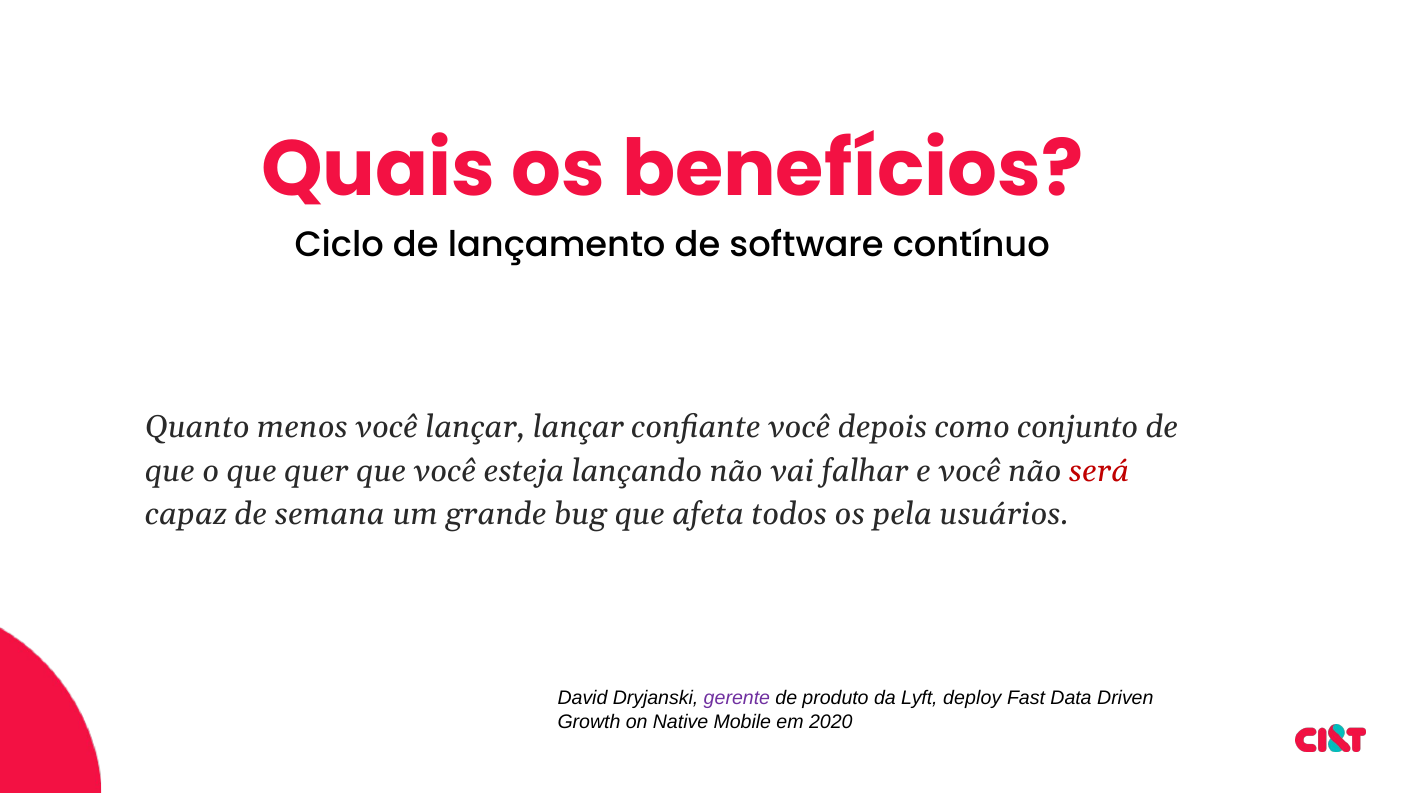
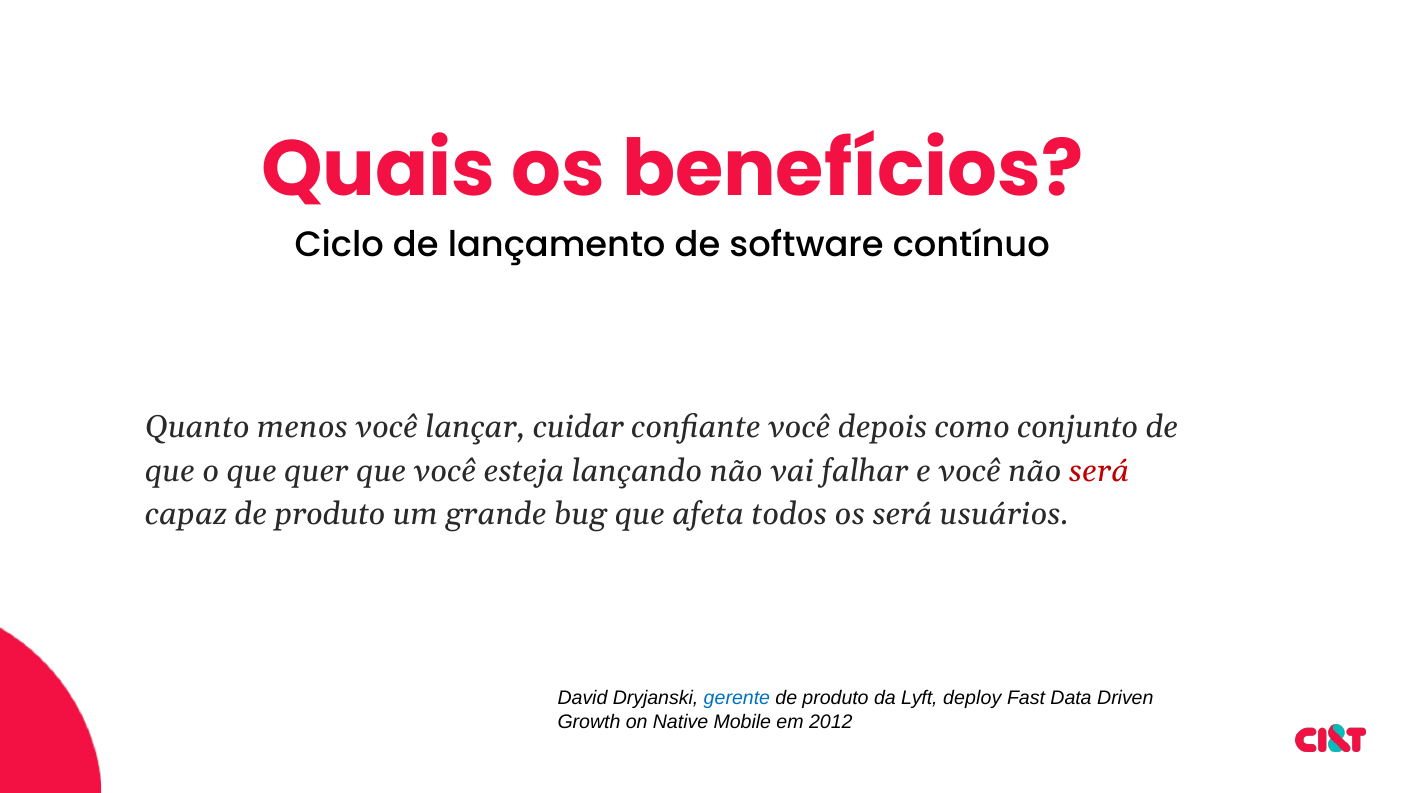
lançar lançar: lançar -> cuidar (578, 428)
capaz de semana: semana -> produto (330, 514)
os pela: pela -> será (902, 514)
gerente colour: purple -> blue (737, 699)
2020: 2020 -> 2012 (831, 722)
